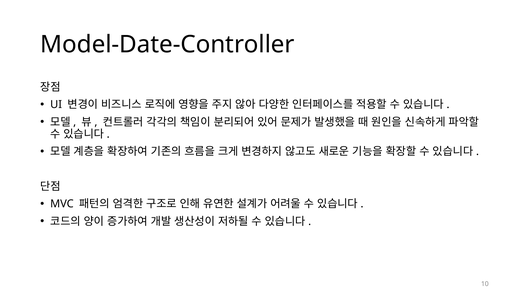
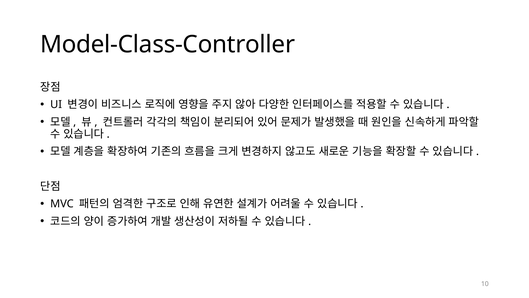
Model-Date-Controller: Model-Date-Controller -> Model-Class-Controller (168, 44)
